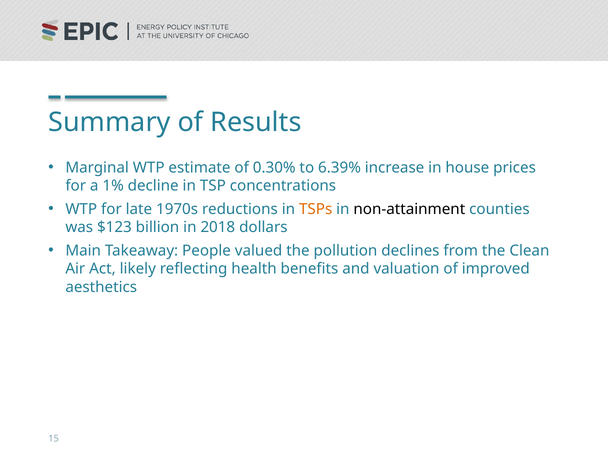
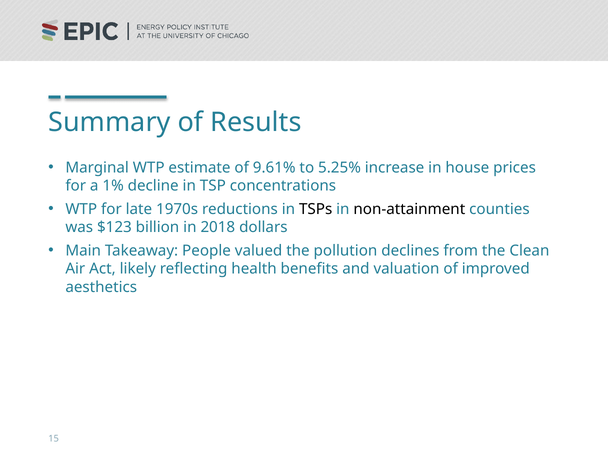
0.30%: 0.30% -> 9.61% (274, 168)
6.39%: 6.39% -> 5.25% (339, 168)
TSPs colour: orange -> black (316, 209)
